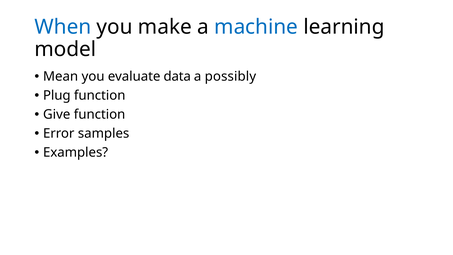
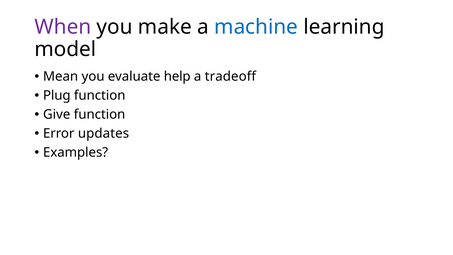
When colour: blue -> purple (63, 27)
data: data -> help (177, 77)
possibly: possibly -> tradeoff (230, 77)
samples: samples -> updates (104, 133)
